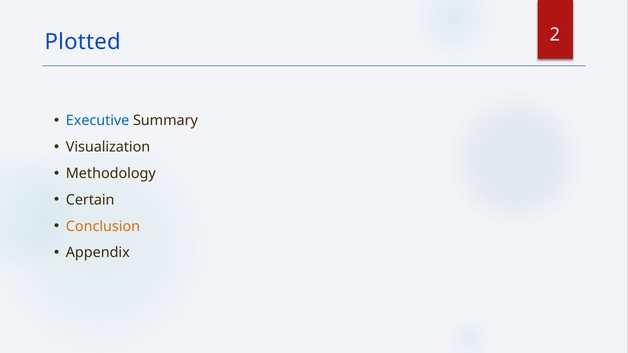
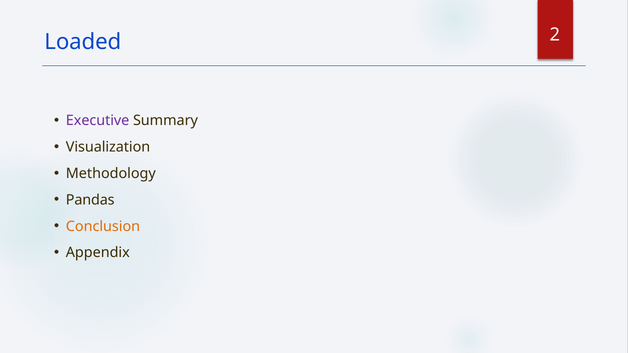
Plotted: Plotted -> Loaded (83, 42)
Executive colour: blue -> purple (98, 121)
Certain: Certain -> Pandas (90, 200)
